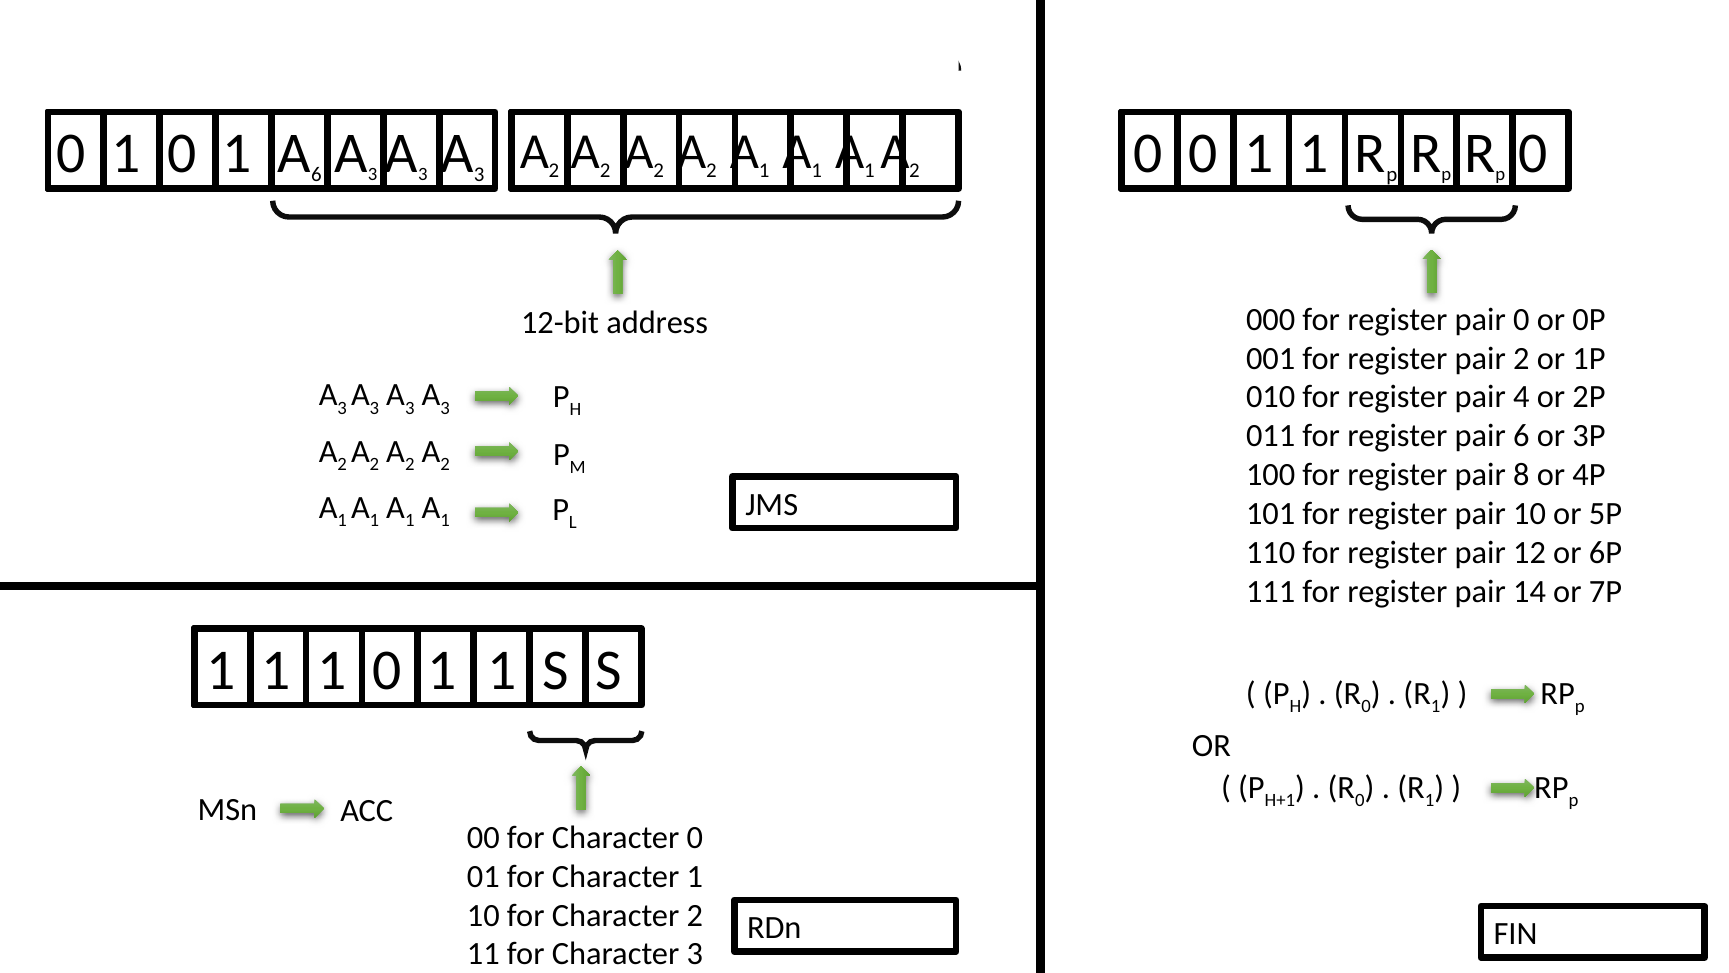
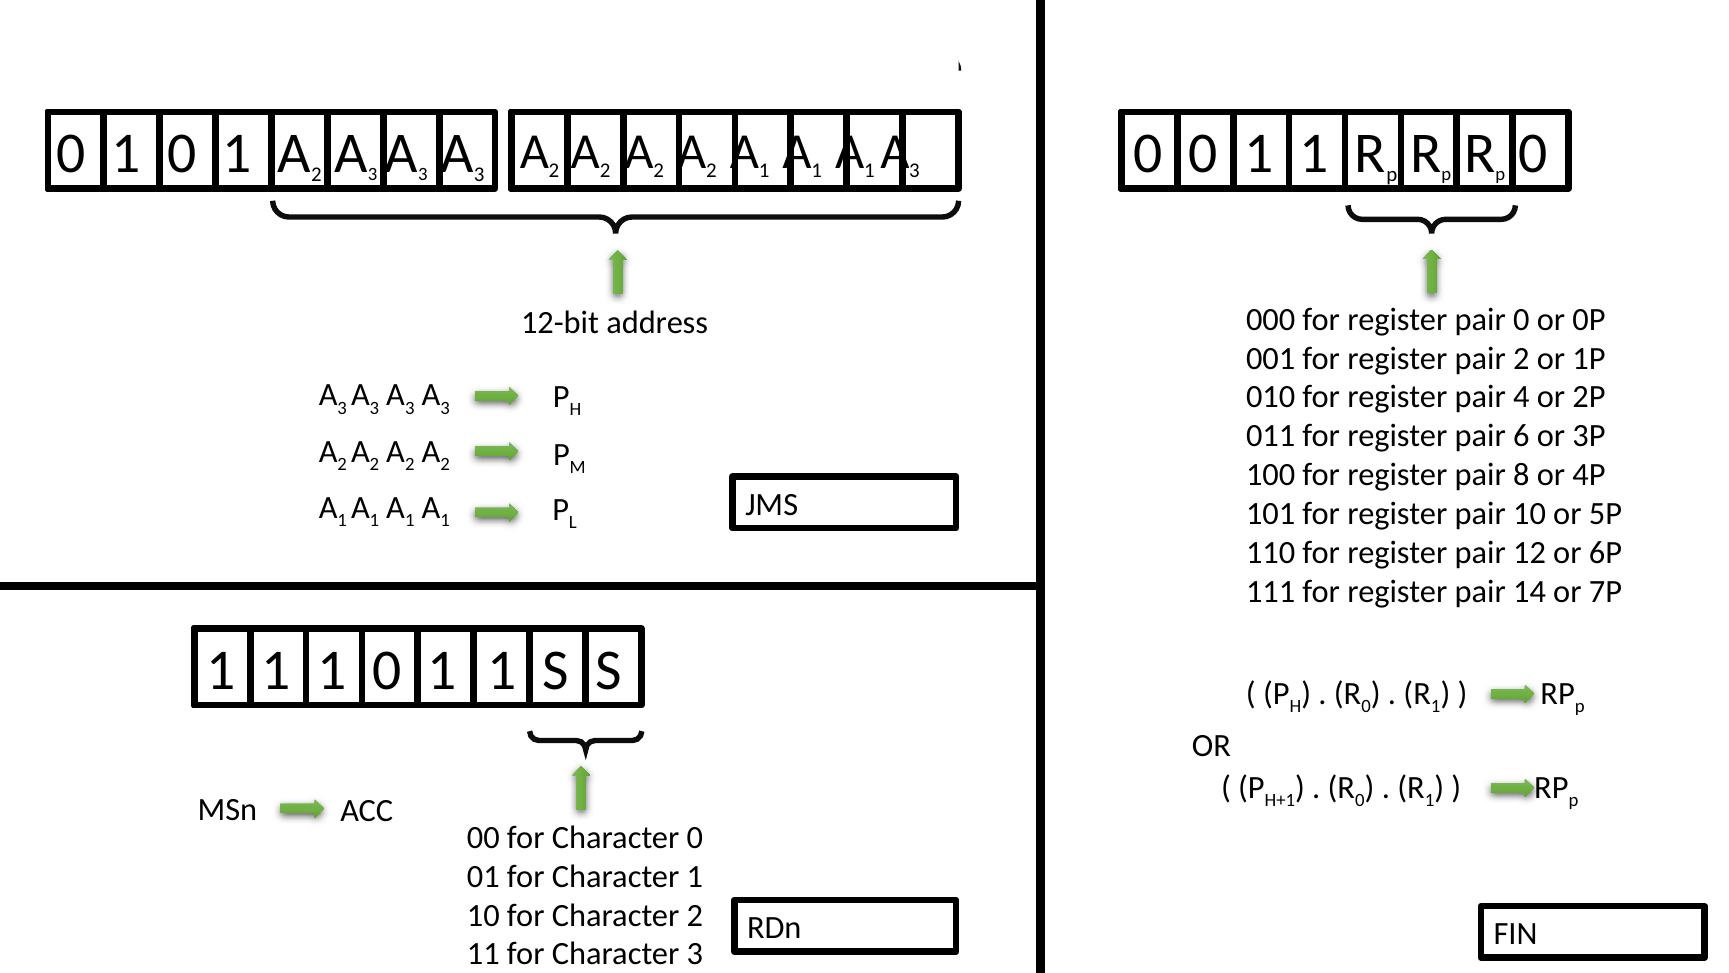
6: 6 -> 2 (316, 175)
2: 2 -> 3 (915, 171)
